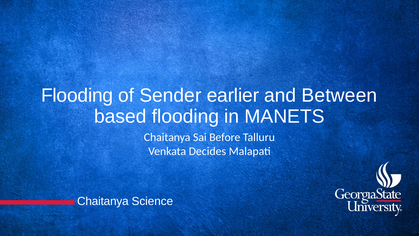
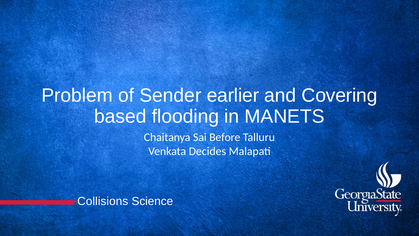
Flooding: Flooding -> Problem (77, 96)
Between: Between -> Covering (340, 96)
Chaitanya: Chaitanya -> Collisions (103, 201)
